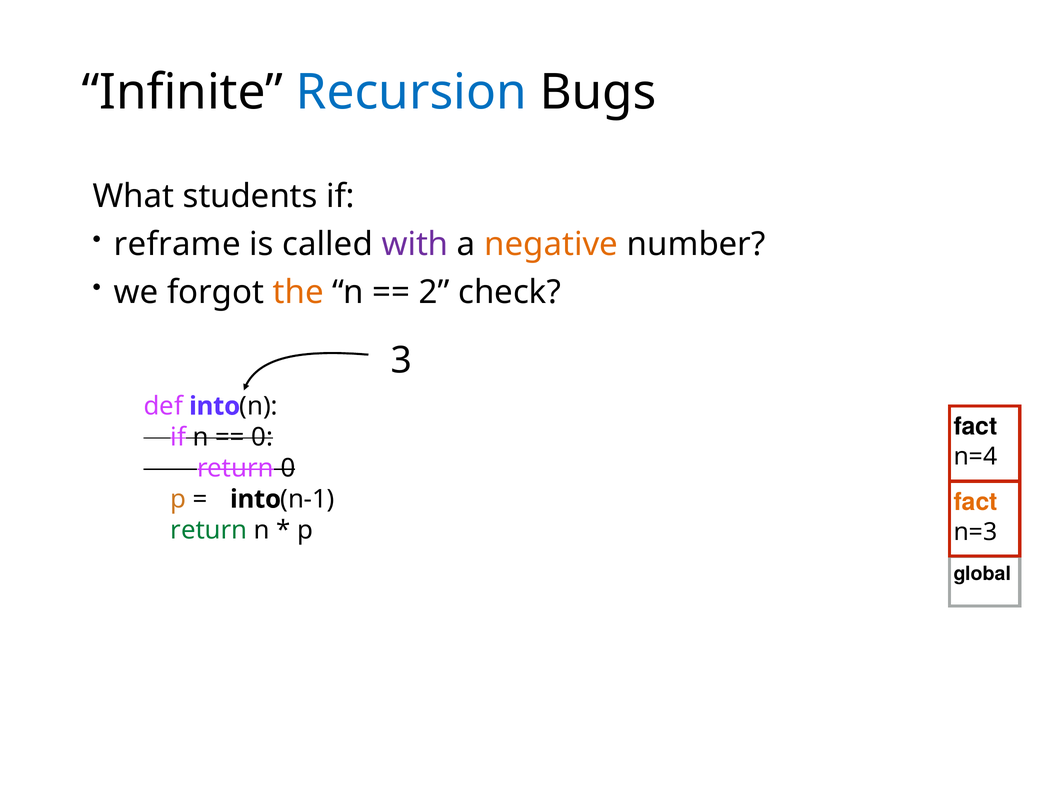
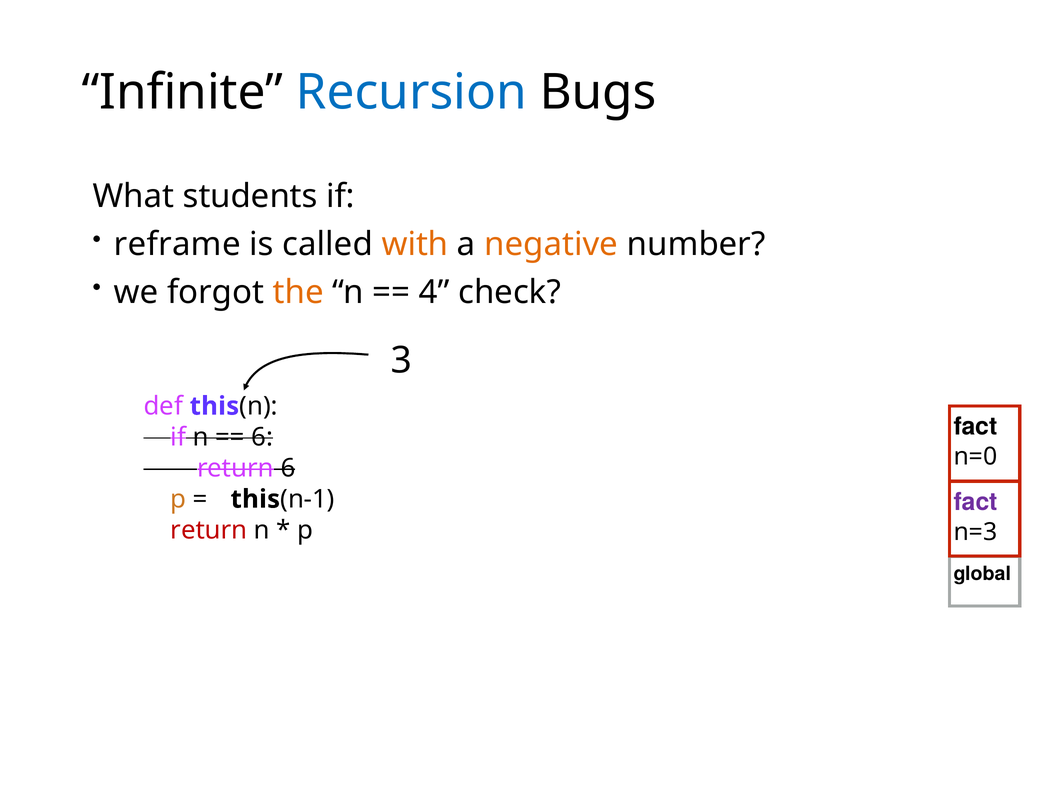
with colour: purple -> orange (415, 244)
2: 2 -> 4 (434, 292)
def into: into -> this (214, 406)
0: 0 -> 6 (262, 437)
n=4: n=4 -> n=0 (975, 456)
return 0: 0 -> 6 (288, 468)
into: into -> this (255, 499)
fact colour: orange -> purple (976, 502)
return colour: green -> red (209, 530)
